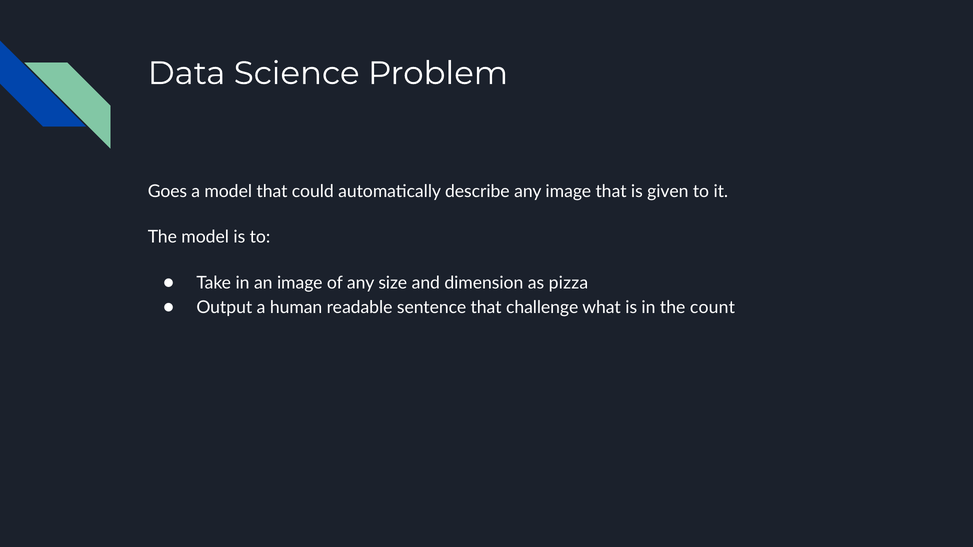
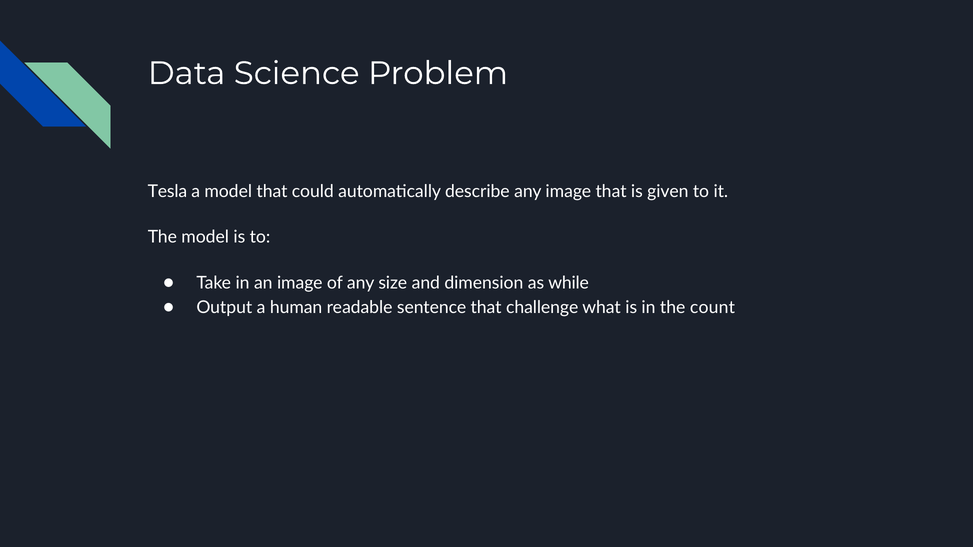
Goes: Goes -> Tesla (167, 191)
pizza: pizza -> while (569, 283)
